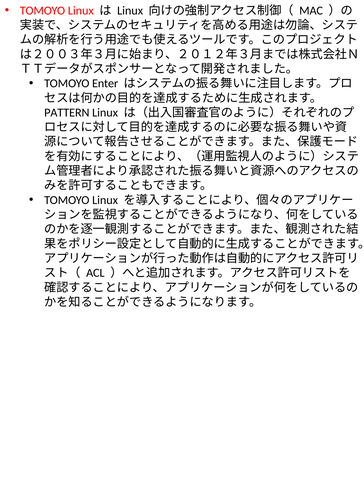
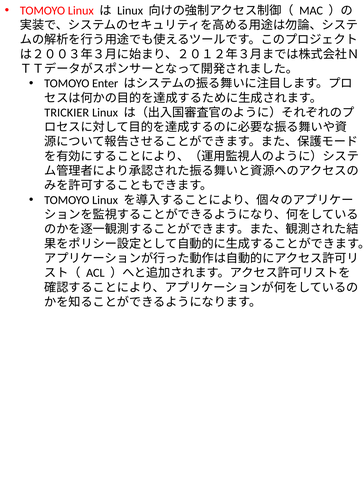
PATTERN: PATTERN -> TRICKIER (67, 112)
